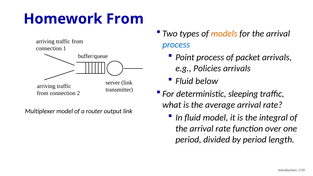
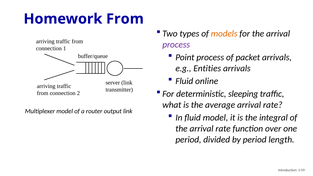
process colour: blue -> purple (176, 45)
Policies: Policies -> Entities (207, 68)
below: below -> online (207, 81)
